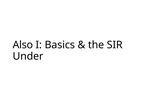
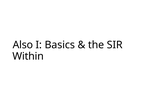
Under: Under -> Within (28, 56)
